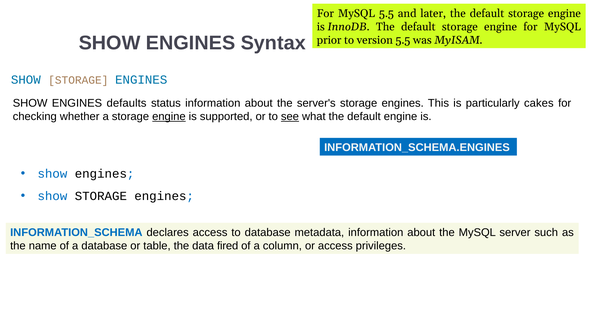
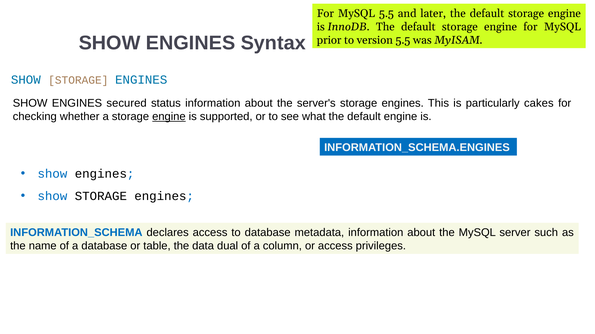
defaults: defaults -> secured (127, 103)
see underline: present -> none (290, 117)
fired: fired -> dual (228, 246)
